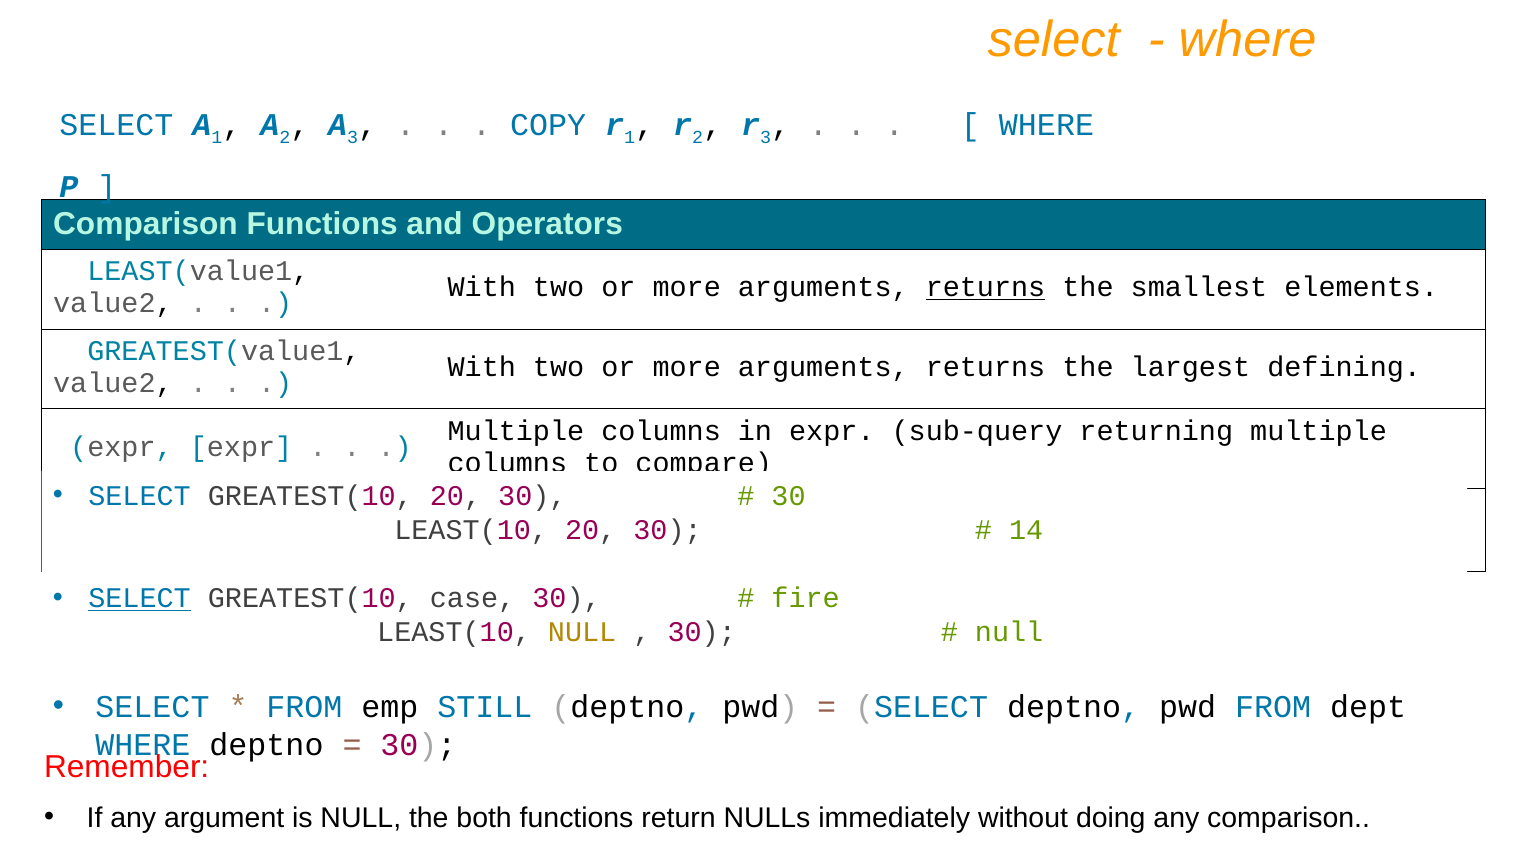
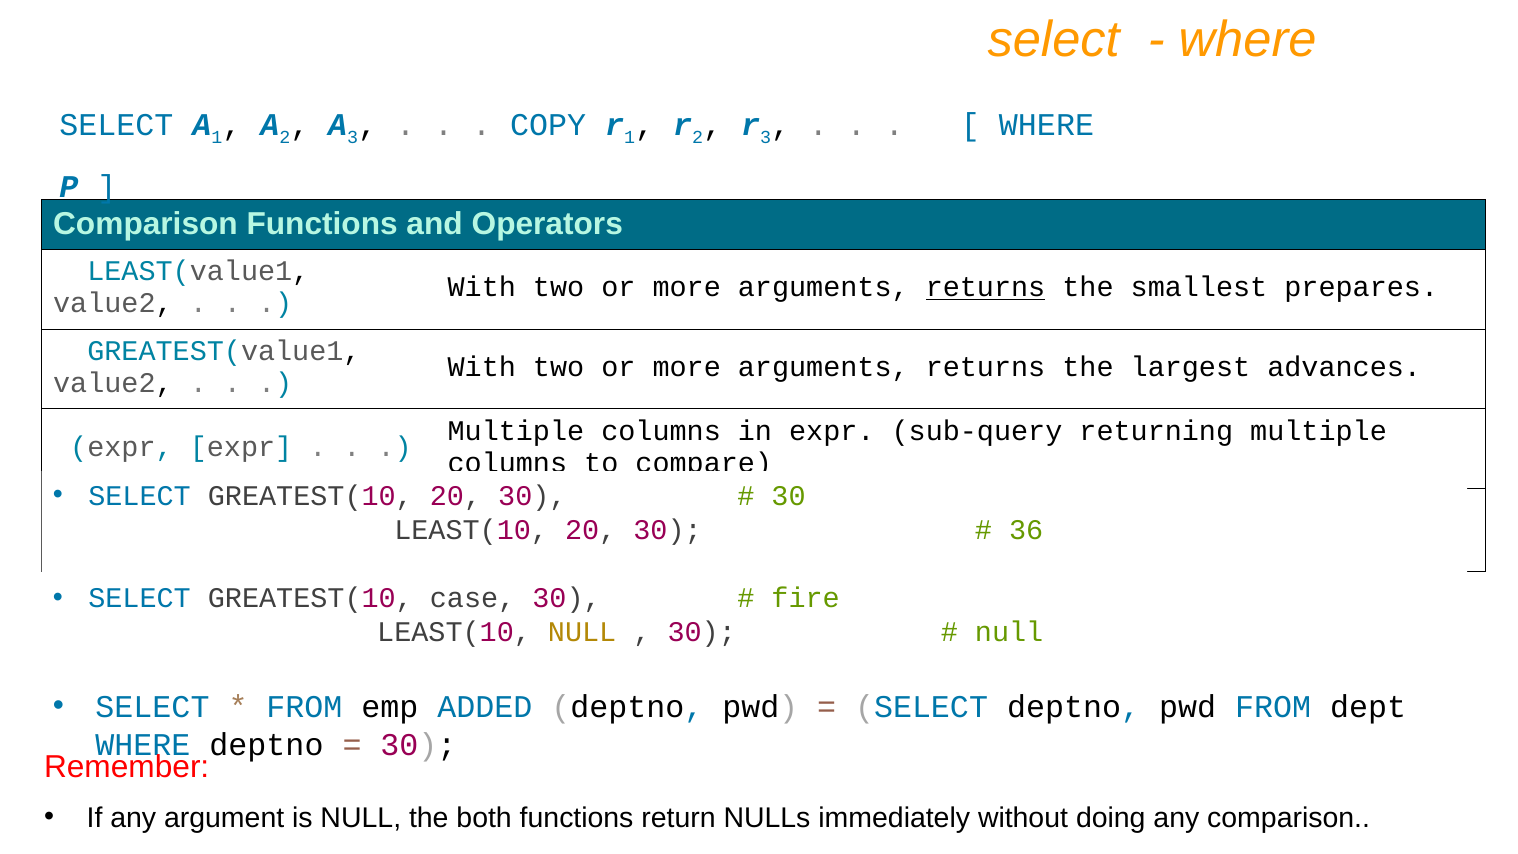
elements: elements -> prepares (1361, 287)
defining: defining -> advances (1344, 367)
14: 14 -> 36 (1026, 530)
SELECT underline: present -> none (140, 598)
STILL: STILL -> ADDED (485, 707)
